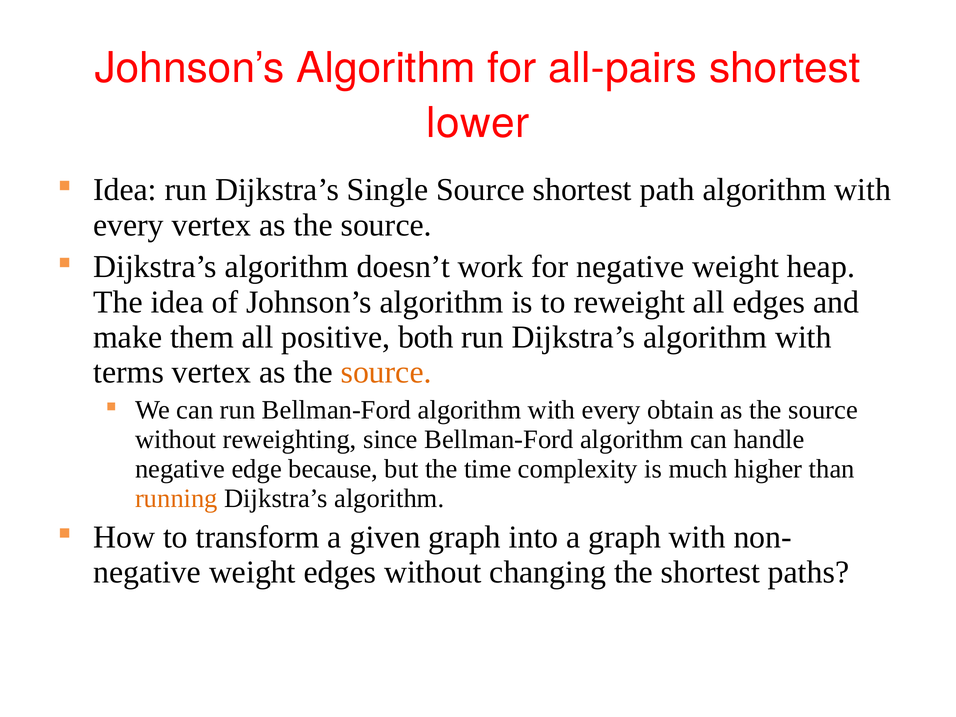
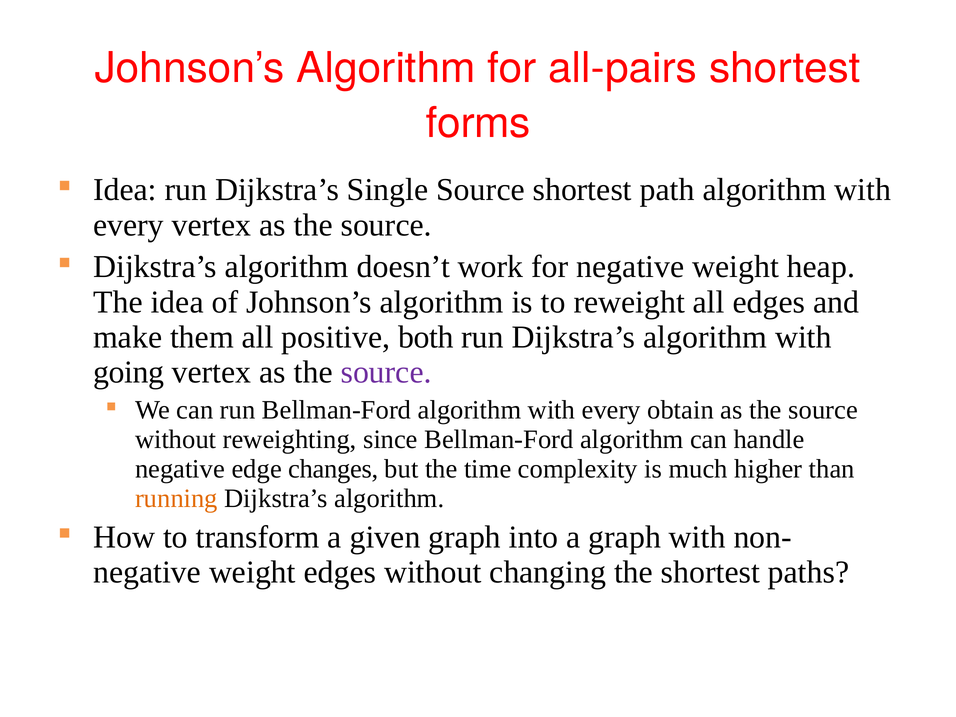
lower: lower -> forms (478, 123)
terms: terms -> going (129, 372)
source colour: orange -> purple (386, 372)
because: because -> changes (333, 469)
